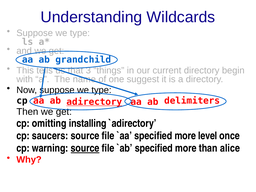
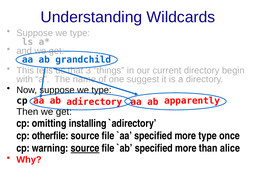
delimiters: delimiters -> apparently (192, 101)
adirectory underline: present -> none (94, 102)
saucers: saucers -> otherfile (50, 136)
more level: level -> type (208, 136)
